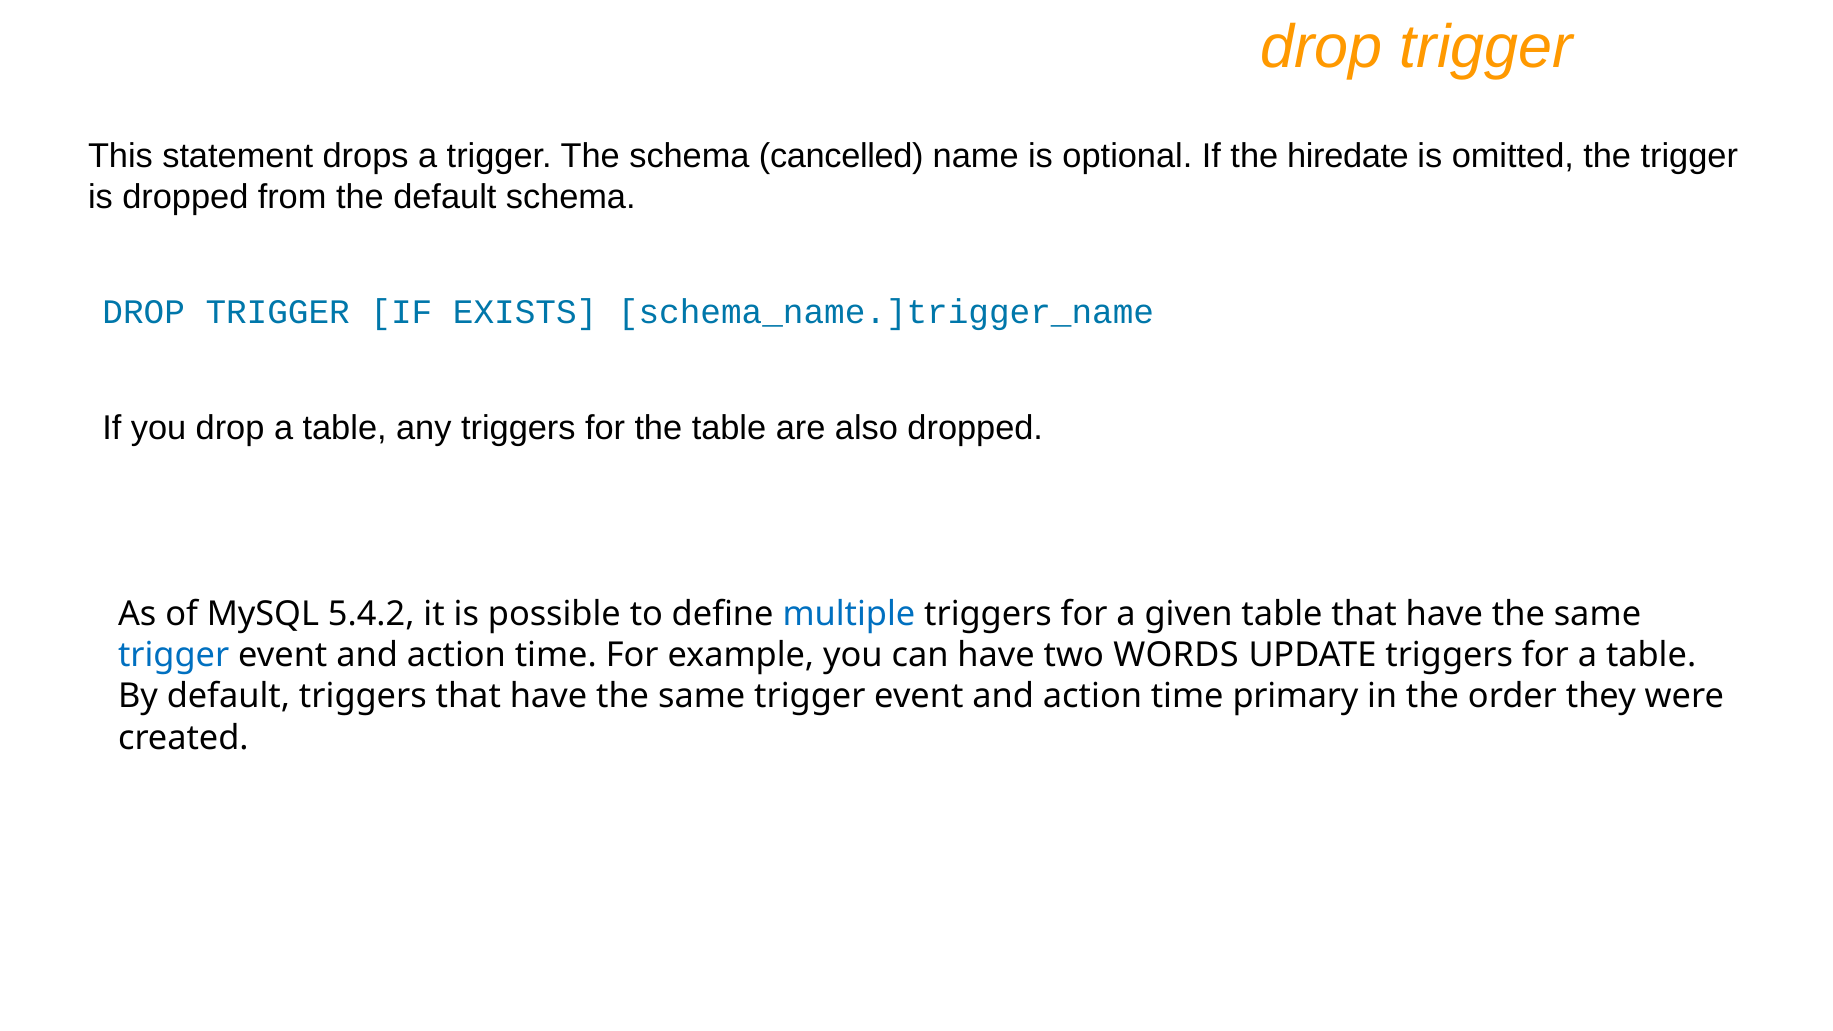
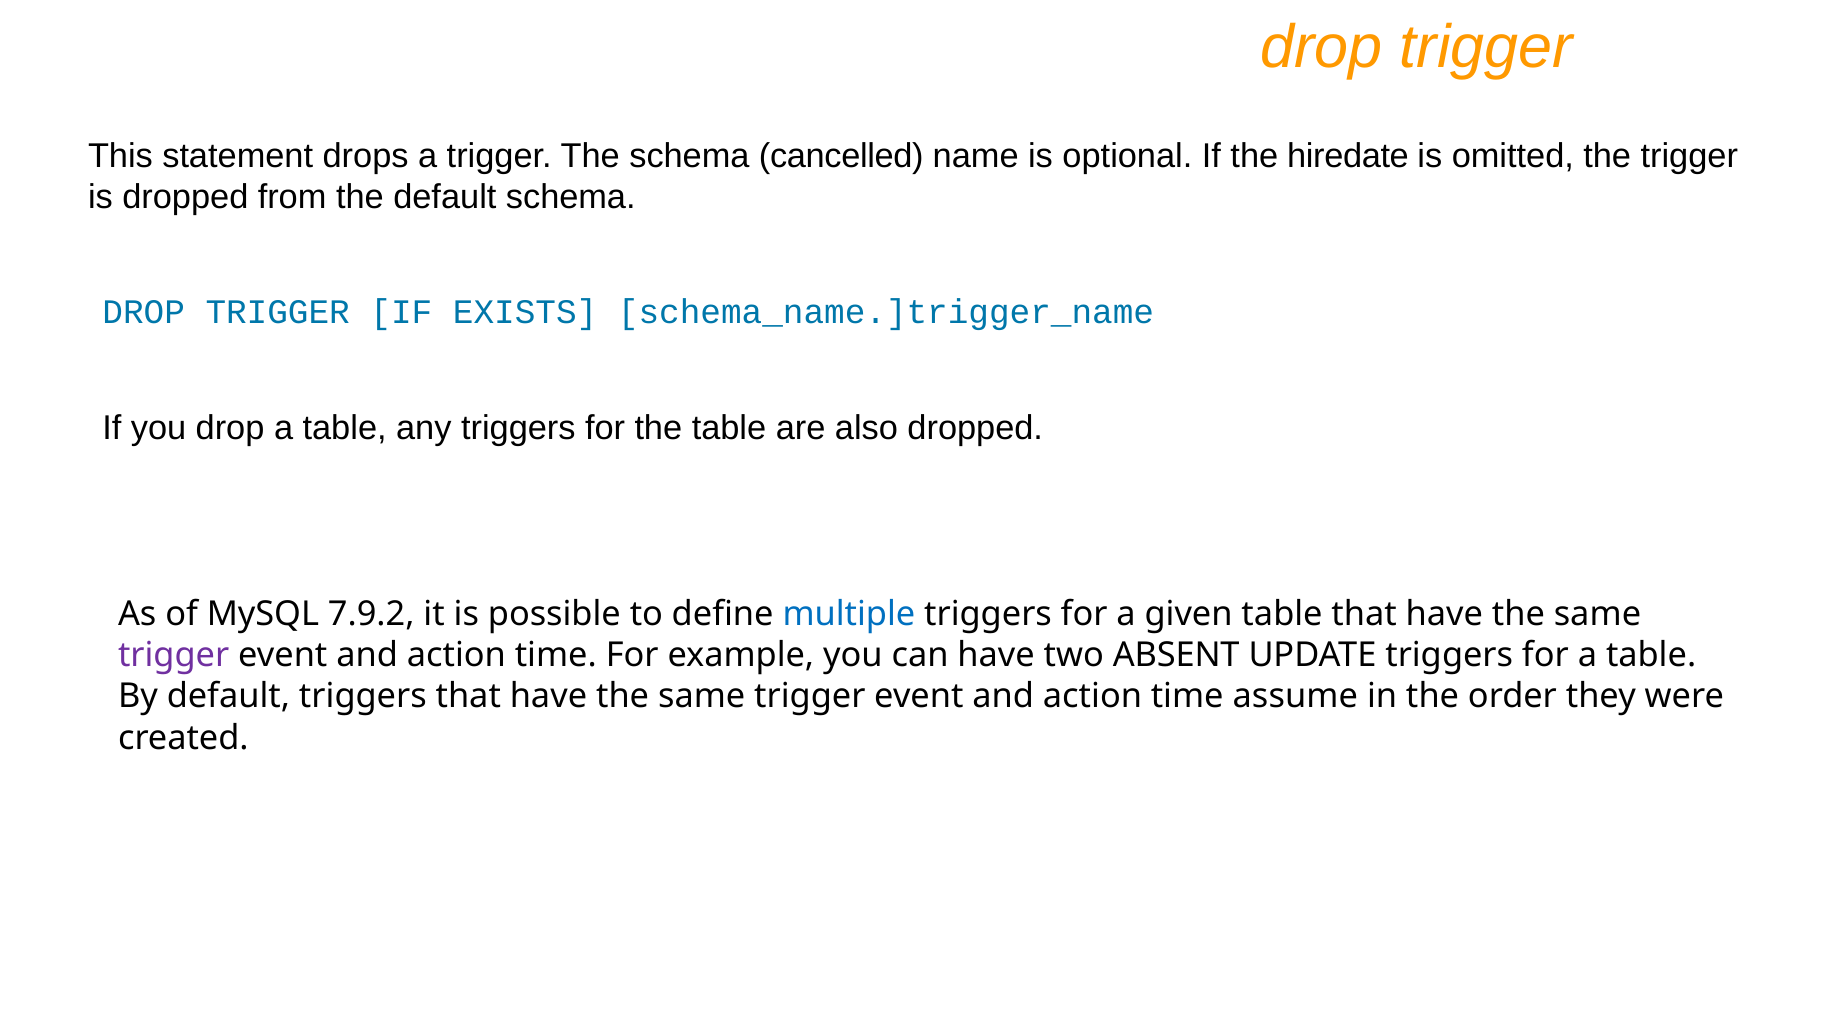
5.4.2: 5.4.2 -> 7.9.2 (371, 614)
trigger colour: blue -> purple (174, 655)
WORDS: WORDS -> ABSENT (1176, 655)
primary: primary -> assume (1295, 696)
